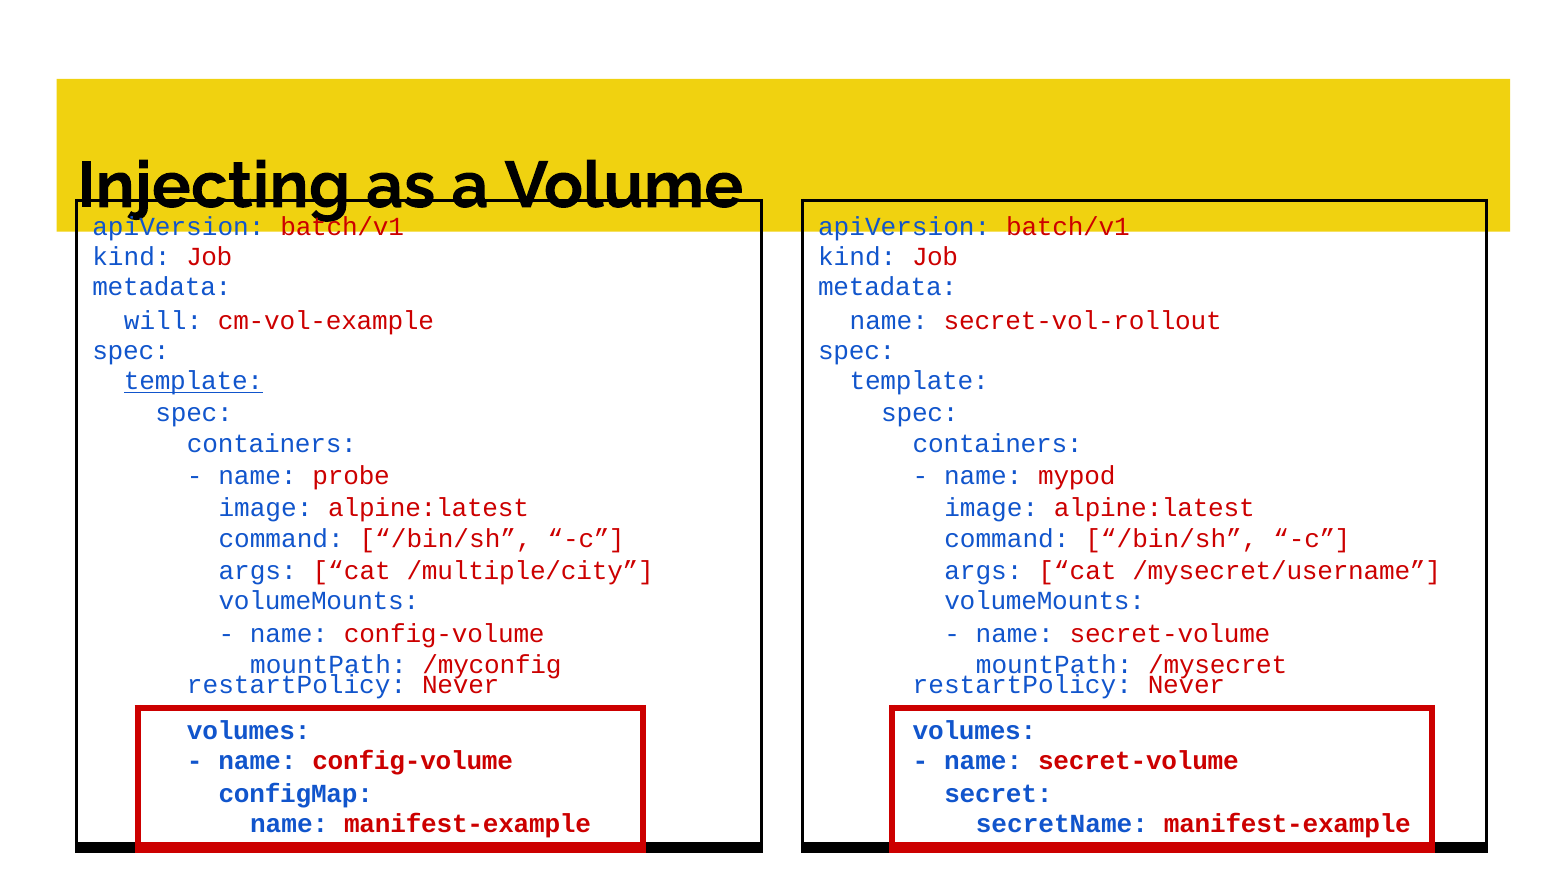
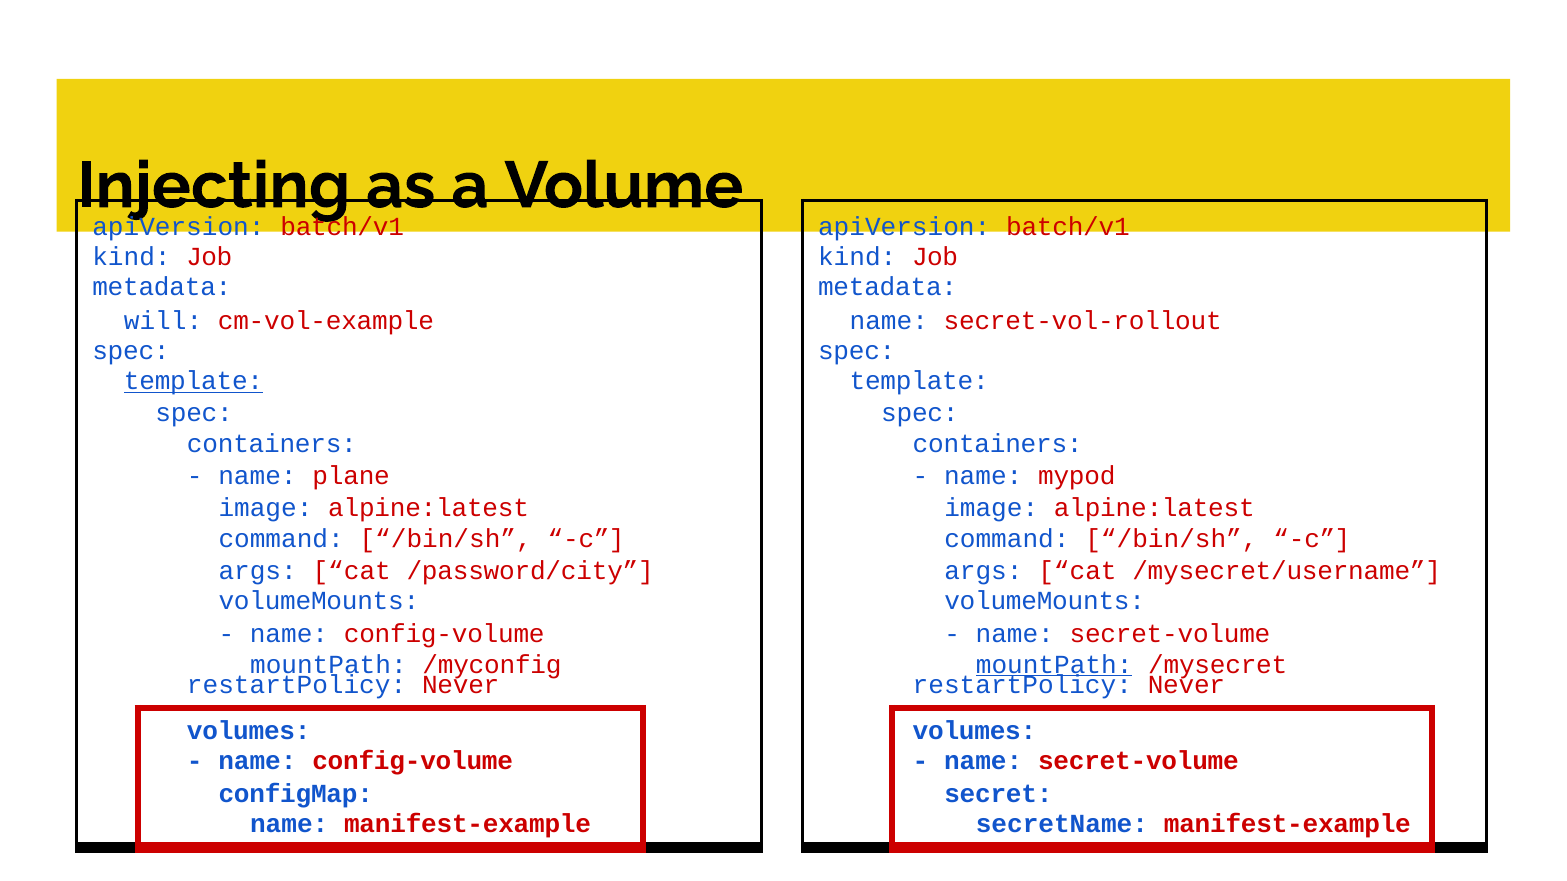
probe: probe -> plane (351, 476)
/multiple/city: /multiple/city -> /password/city (530, 571)
mountPath underline: none -> present (1054, 665)
